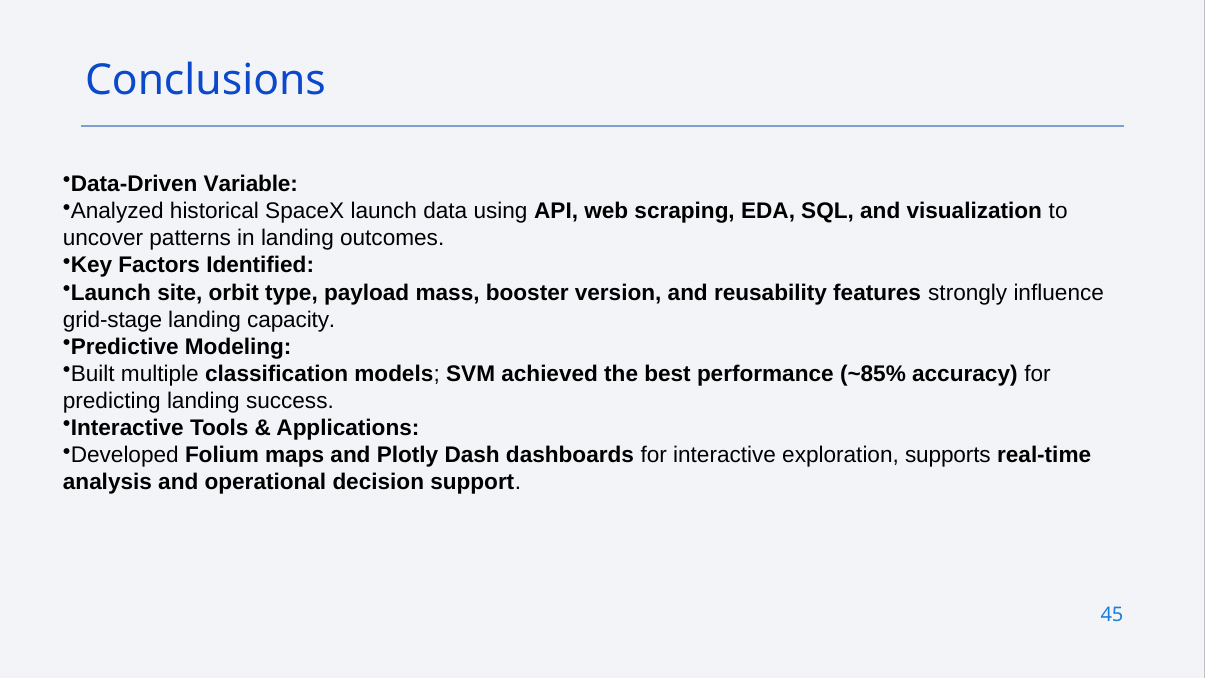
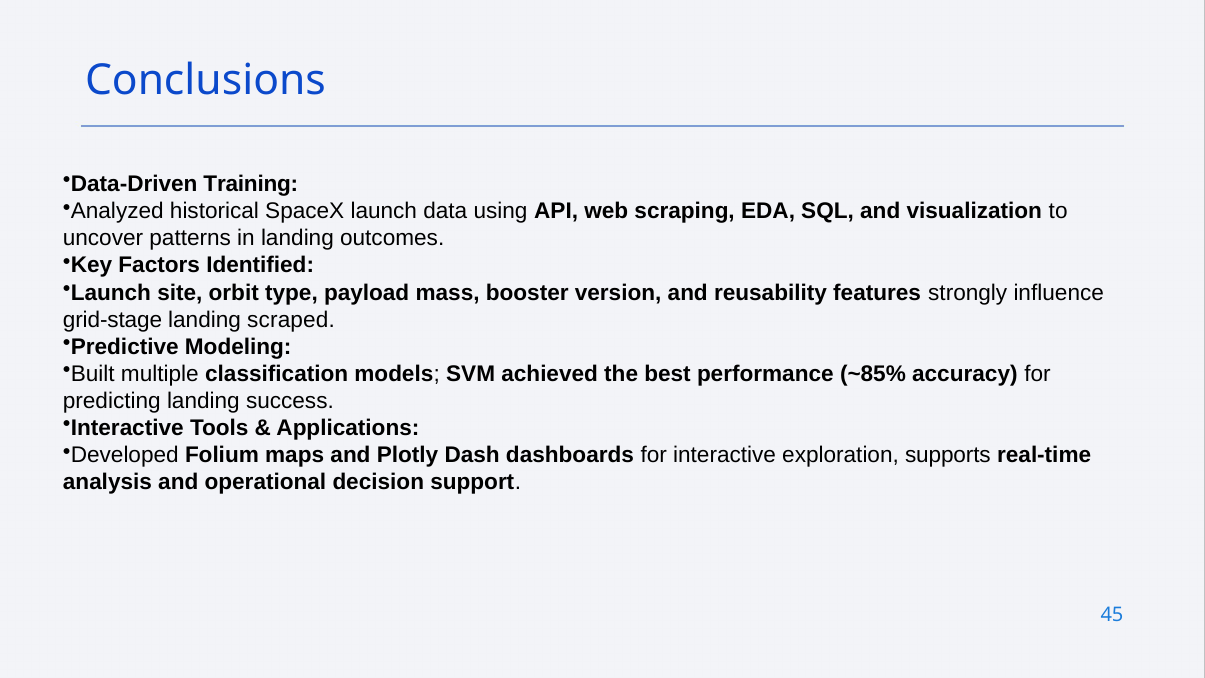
Variable: Variable -> Training (251, 184)
capacity: capacity -> scraped (291, 320)
